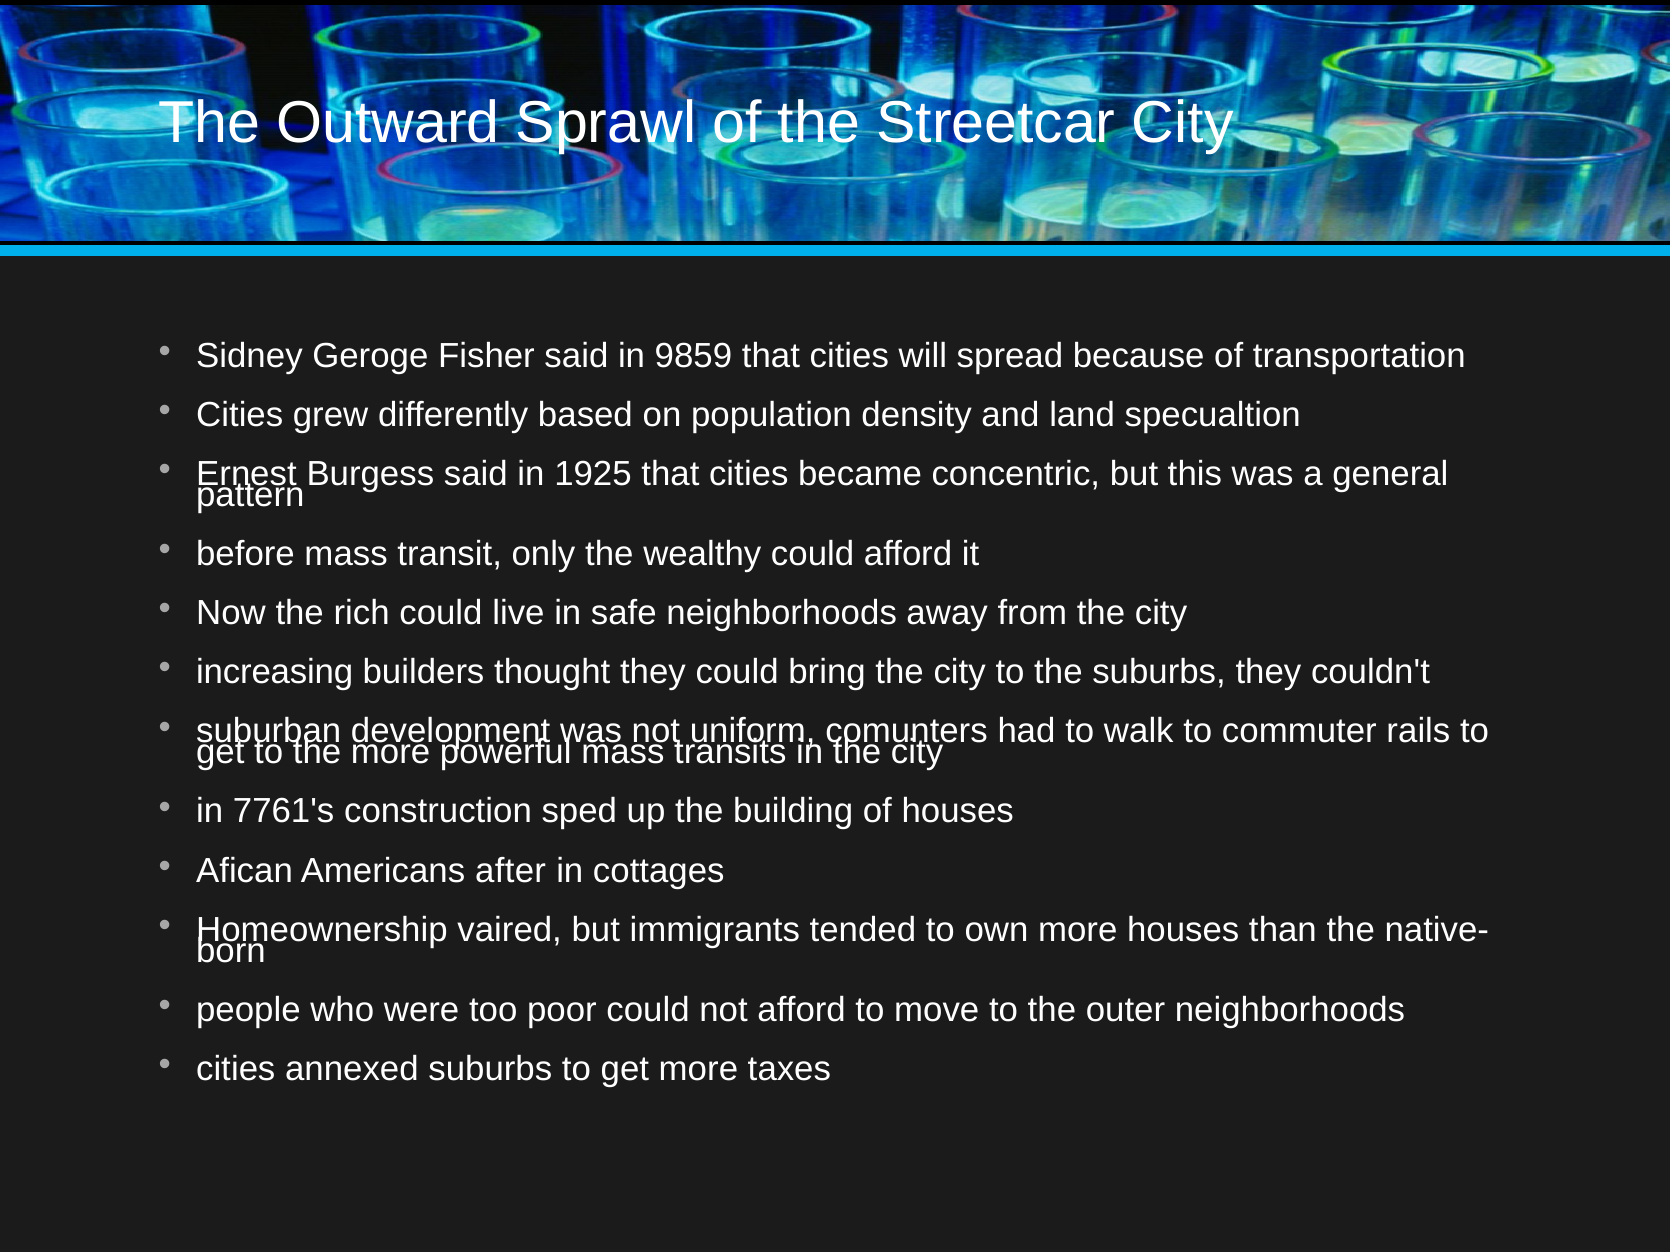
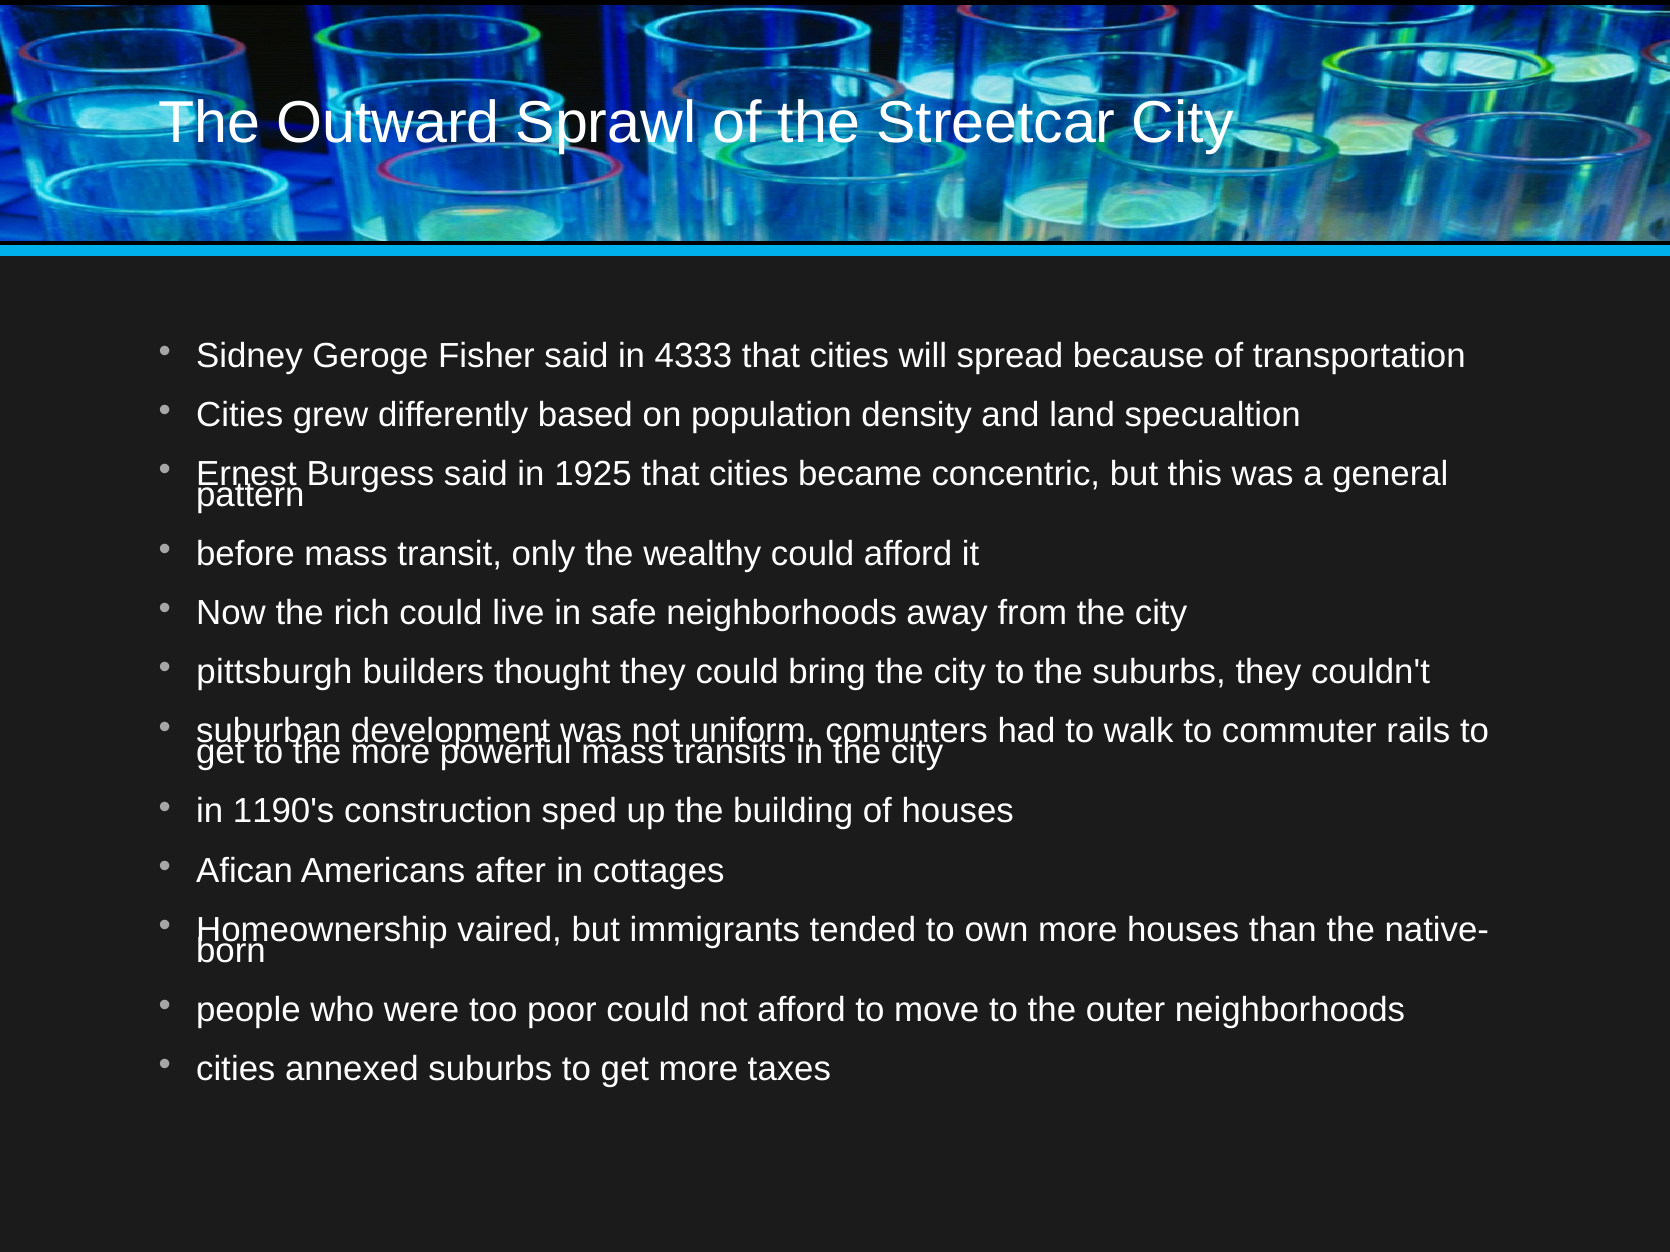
9859: 9859 -> 4333 (693, 356)
increasing: increasing -> pittsburgh (274, 672)
7761's: 7761's -> 1190's (284, 812)
